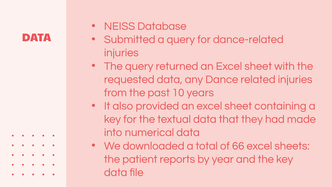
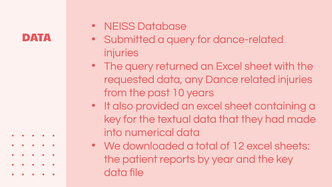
66: 66 -> 12 (238, 146)
